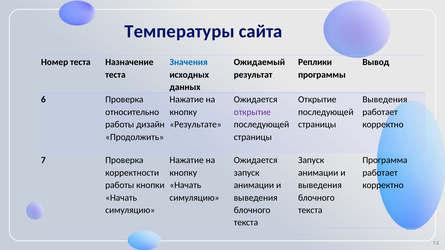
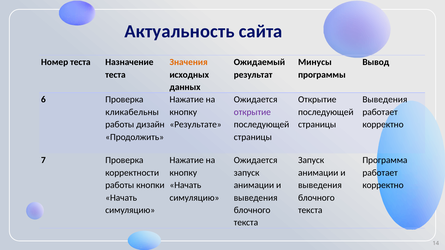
Температуры: Температуры -> Актуальность (180, 31)
Значения colour: blue -> orange (189, 62)
Реплики: Реплики -> Минусы (315, 62)
относительно: относительно -> кликабельны (132, 112)
